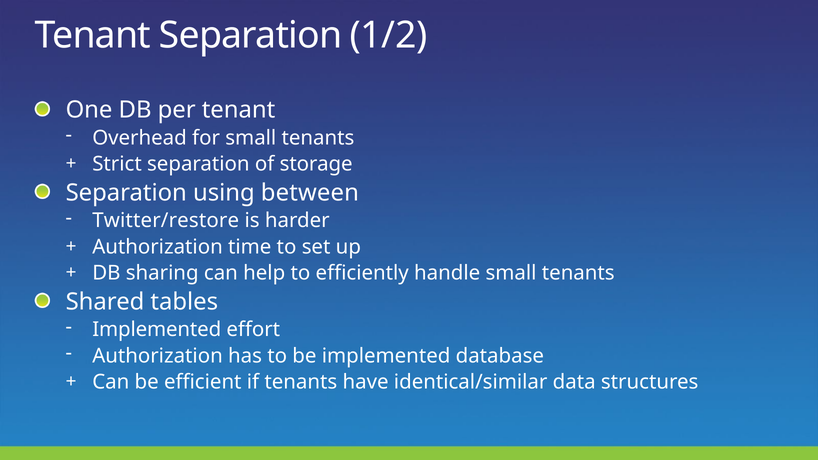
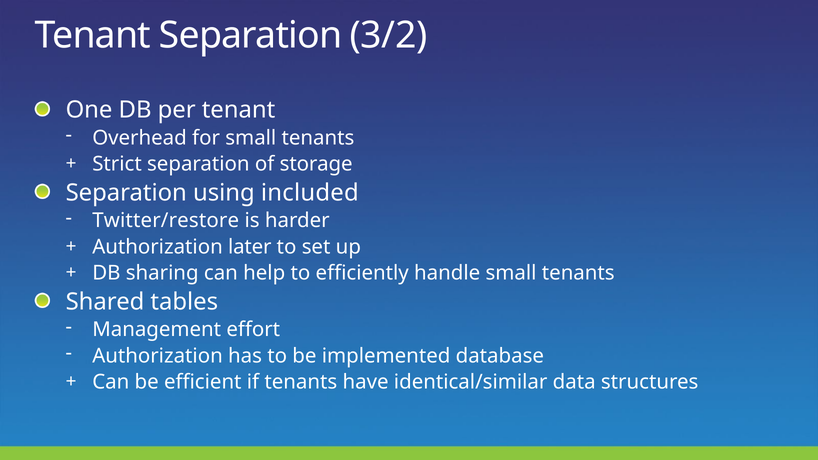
1/2: 1/2 -> 3/2 (388, 35)
between: between -> included (310, 193)
time: time -> later (250, 247)
Implemented: Implemented -> Management (157, 330)
